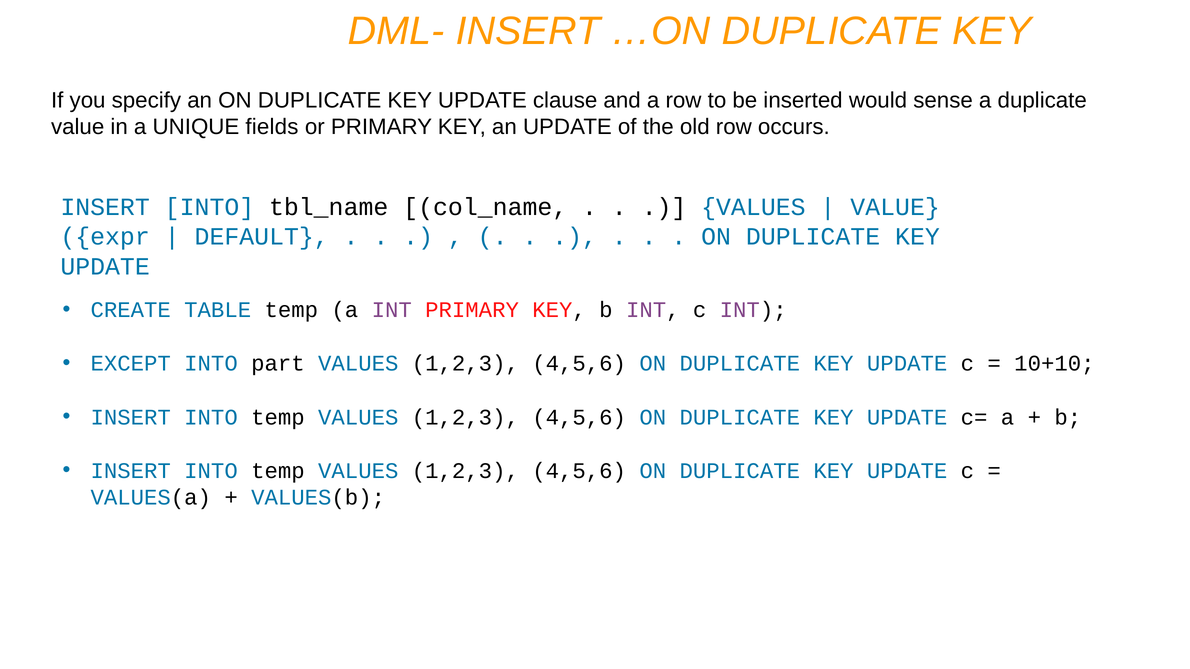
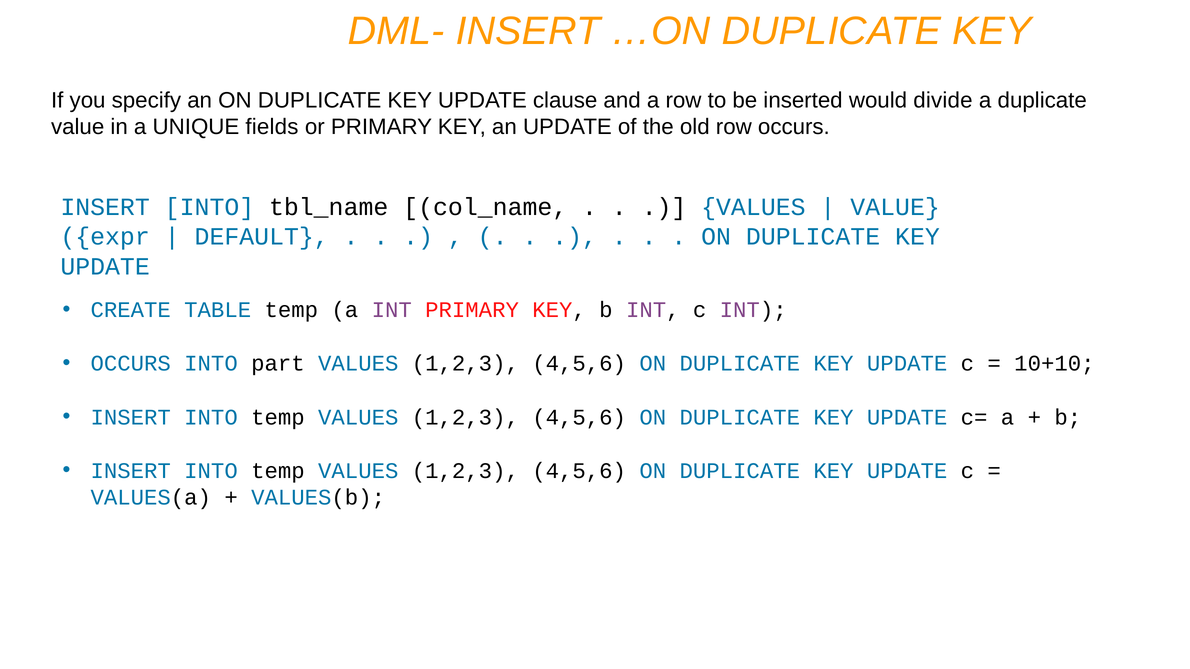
sense: sense -> divide (943, 100)
EXCEPT: EXCEPT -> OCCURS (131, 364)
